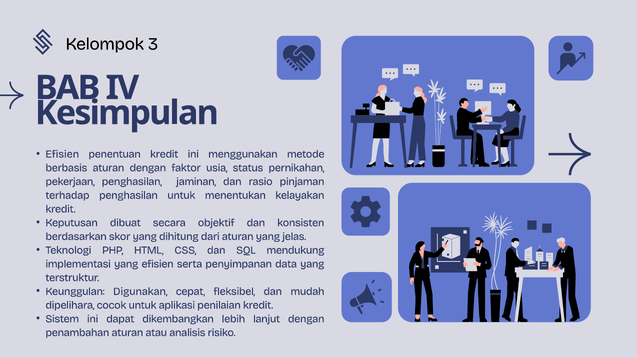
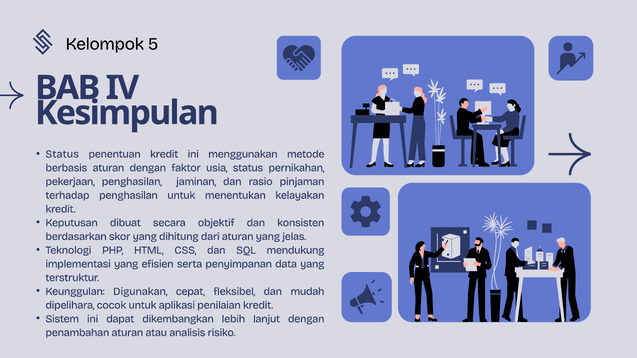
3: 3 -> 5 (153, 44)
Efisien: Efisien -> Status (62, 154)
